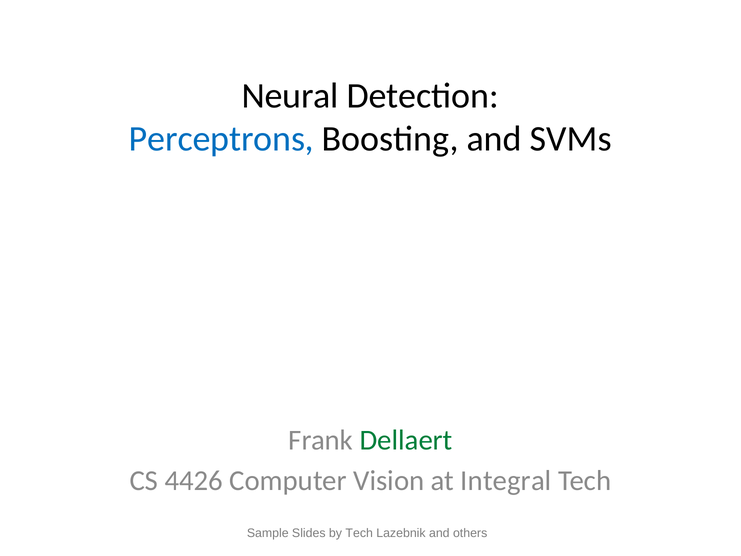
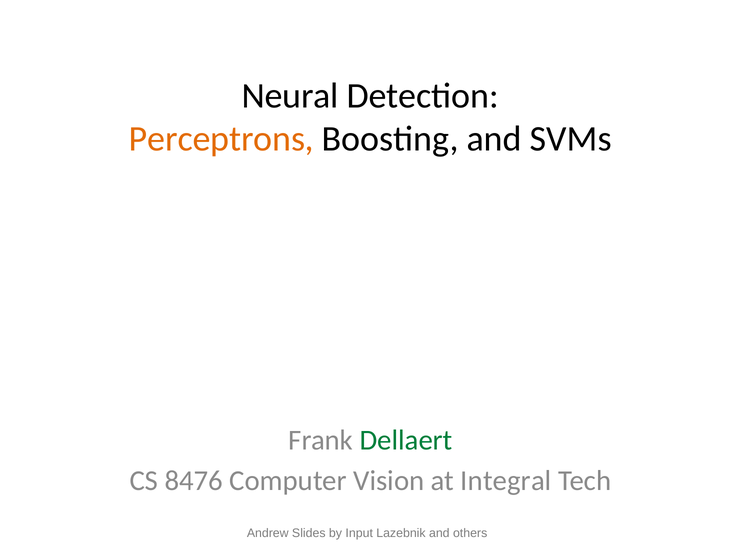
Perceptrons colour: blue -> orange (221, 139)
4426: 4426 -> 8476 (194, 480)
Sample: Sample -> Andrew (268, 533)
by Tech: Tech -> Input (359, 533)
